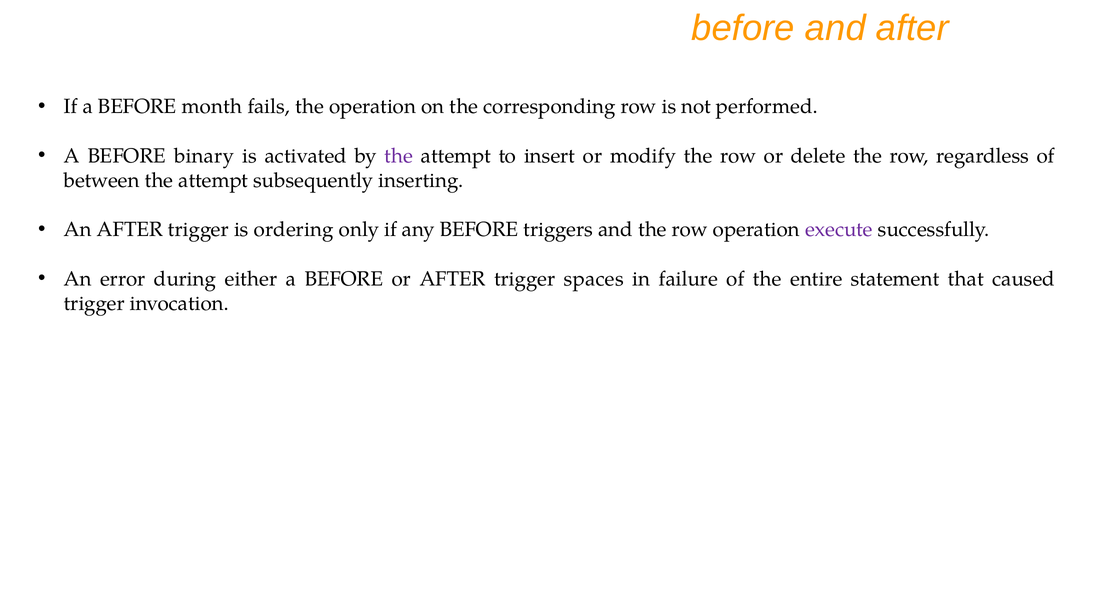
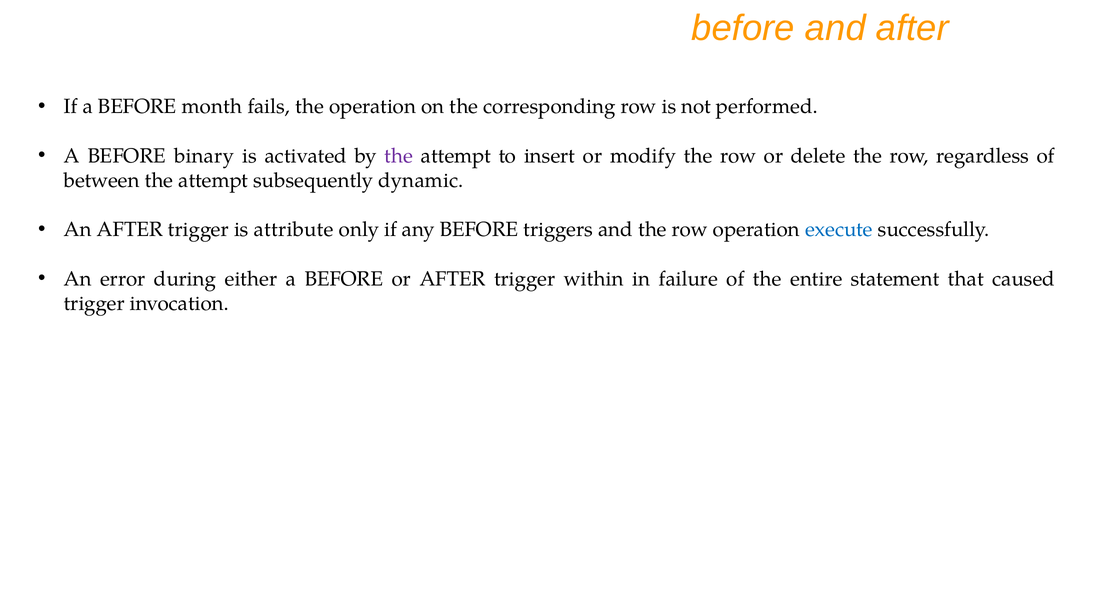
inserting: inserting -> dynamic (421, 180)
ordering: ordering -> attribute (294, 230)
execute colour: purple -> blue (839, 230)
spaces: spaces -> within (594, 279)
